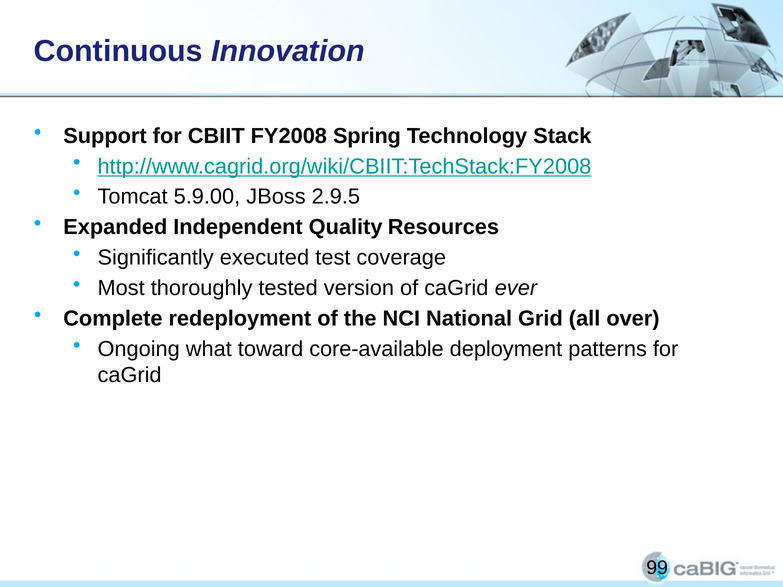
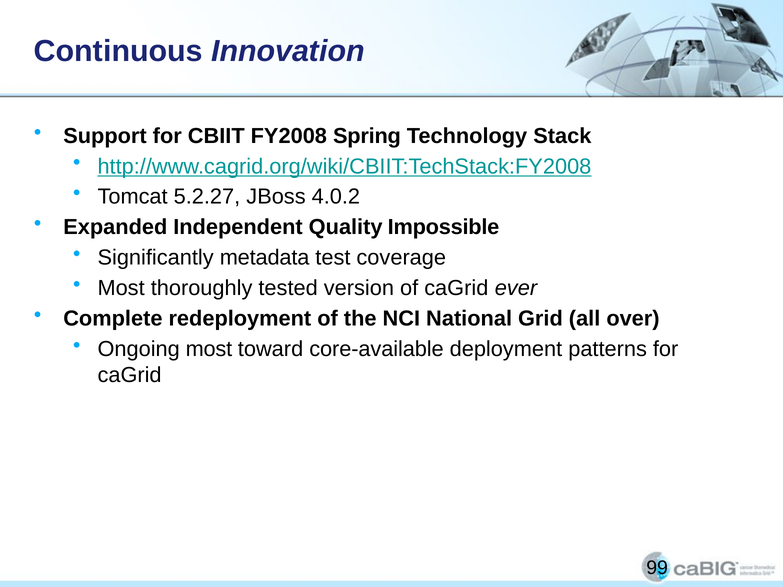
5.9.00: 5.9.00 -> 5.2.27 (207, 197)
2.9.5: 2.9.5 -> 4.0.2 (336, 197)
Resources: Resources -> Impossible (444, 227)
executed: executed -> metadata (265, 258)
Ongoing what: what -> most (209, 349)
